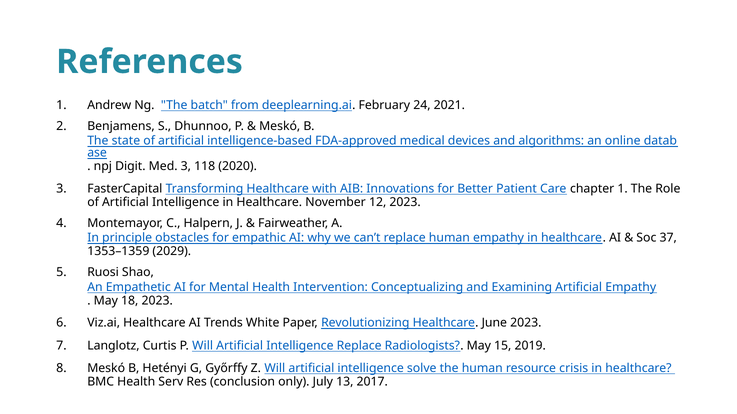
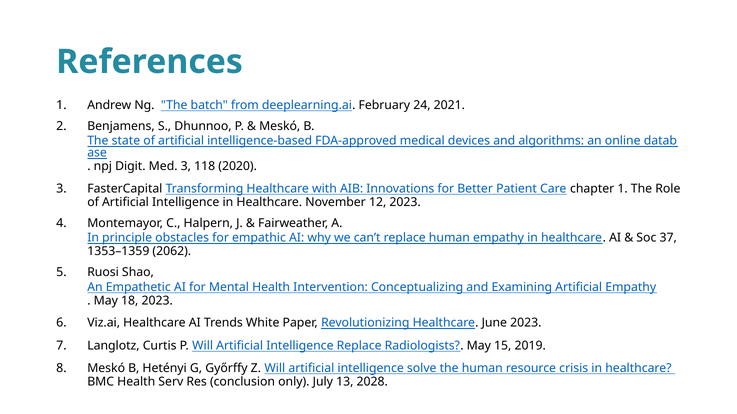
2029: 2029 -> 2062 (172, 252)
2017: 2017 -> 2028 (372, 382)
